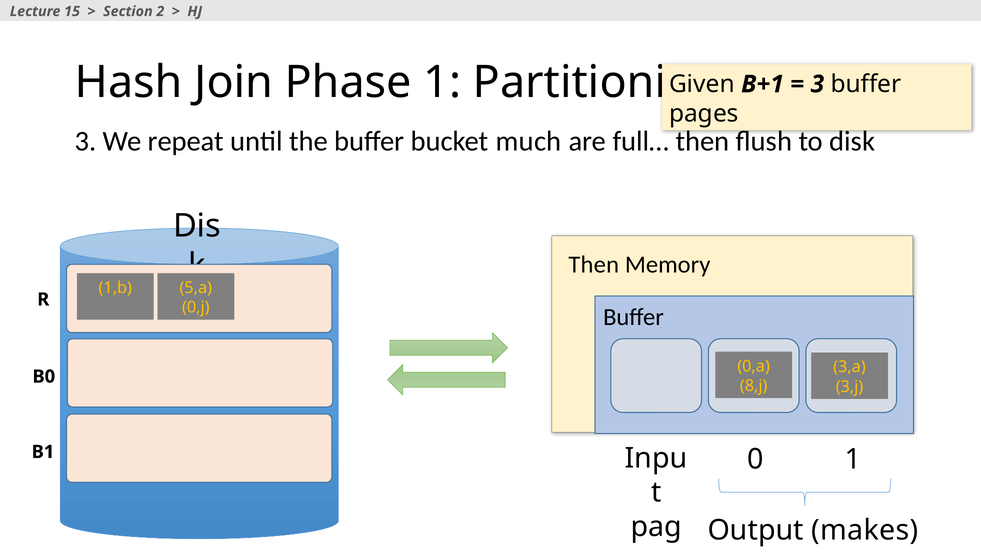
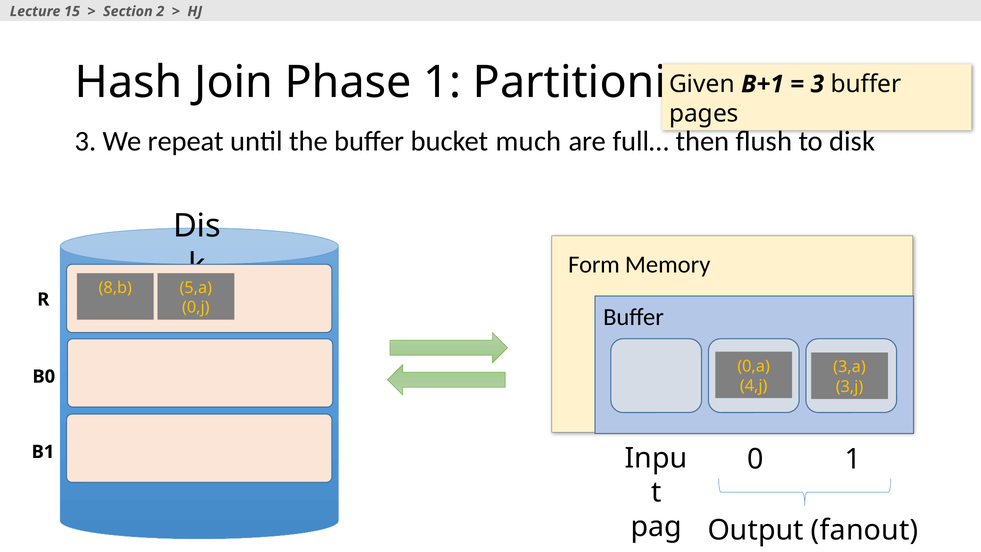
Then: Then -> Form (594, 265)
1,b: 1,b -> 8,b (115, 288)
8,j: 8,j -> 4,j (754, 386)
makes: makes -> fanout (865, 530)
